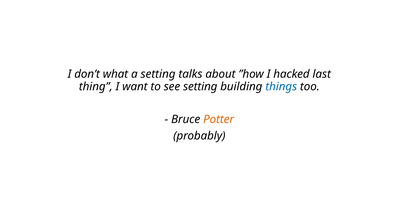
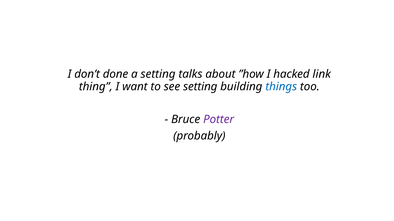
what: what -> done (116, 74)
last: last -> link (322, 74)
Potter colour: orange -> purple (219, 120)
